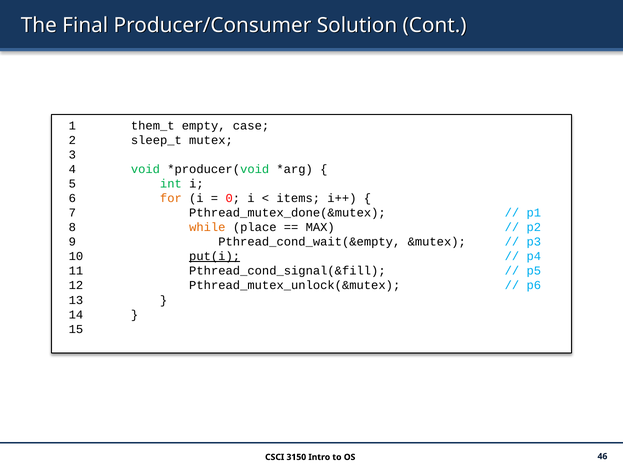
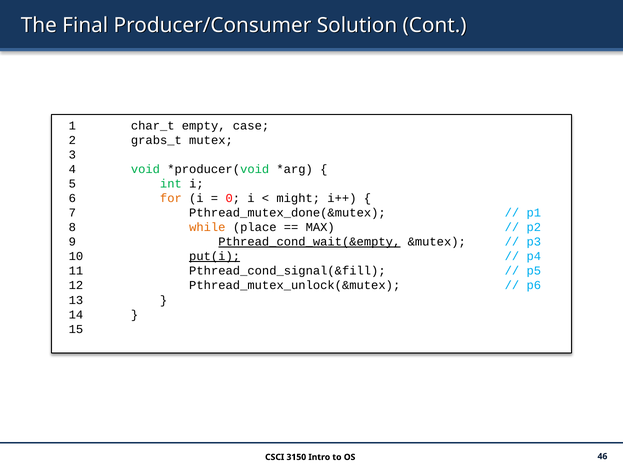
them_t: them_t -> char_t (153, 126)
sleep_t: sleep_t -> grabs_t (156, 140)
items: items -> might (298, 198)
Pthread_cond_wait(&empty underline: none -> present (309, 242)
